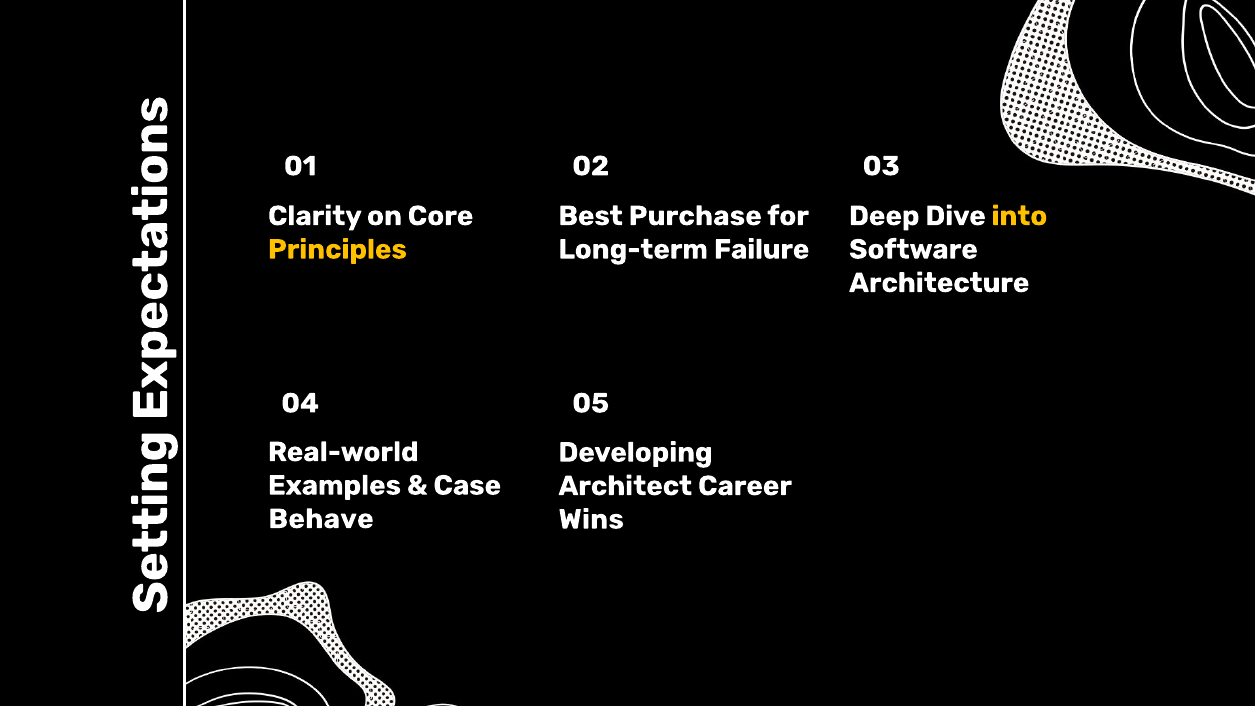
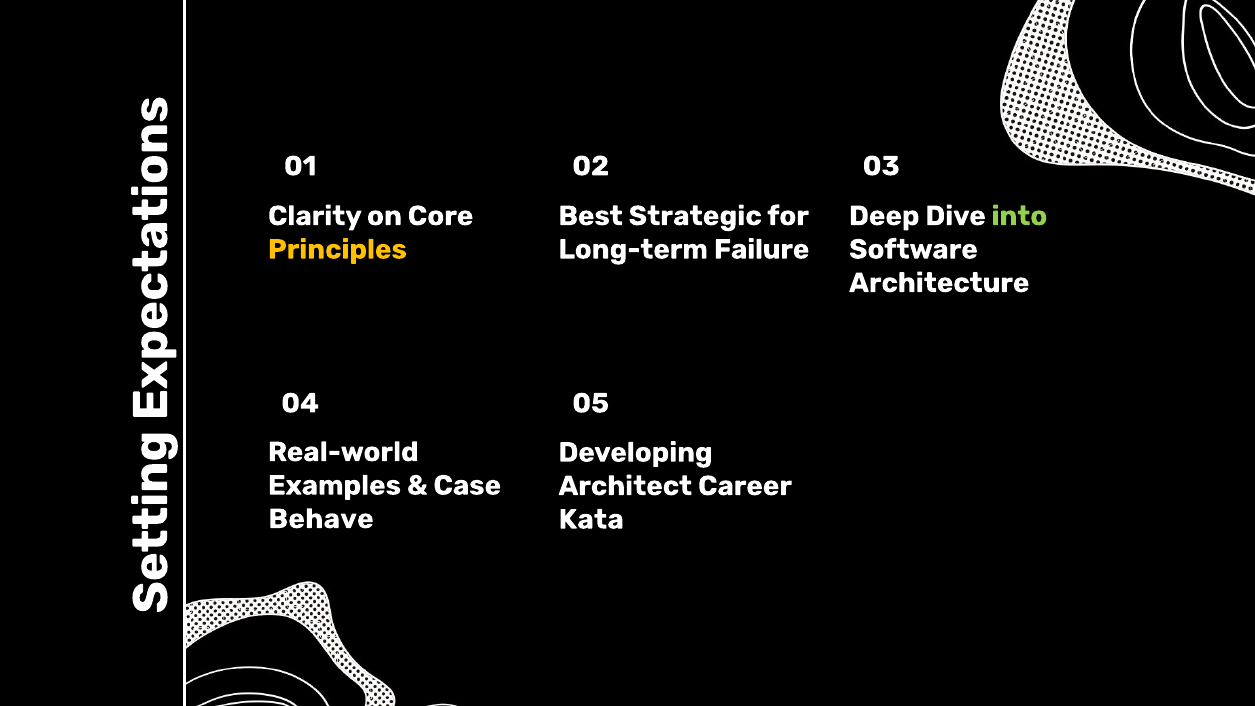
Purchase: Purchase -> Strategic (695, 216)
into colour: yellow -> light green (1019, 216)
Wins: Wins -> Kata (591, 519)
